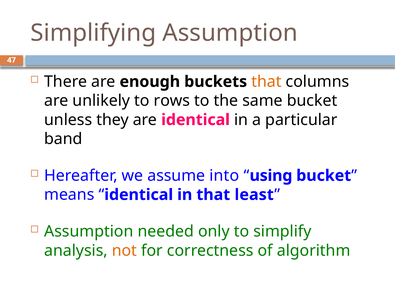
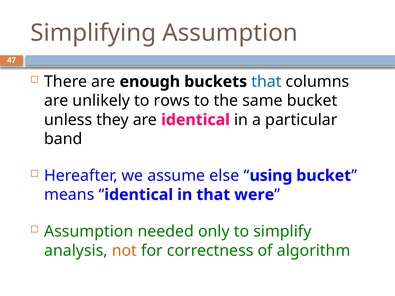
that colour: orange -> blue (266, 82)
into: into -> else (224, 176)
least: least -> were (254, 195)
